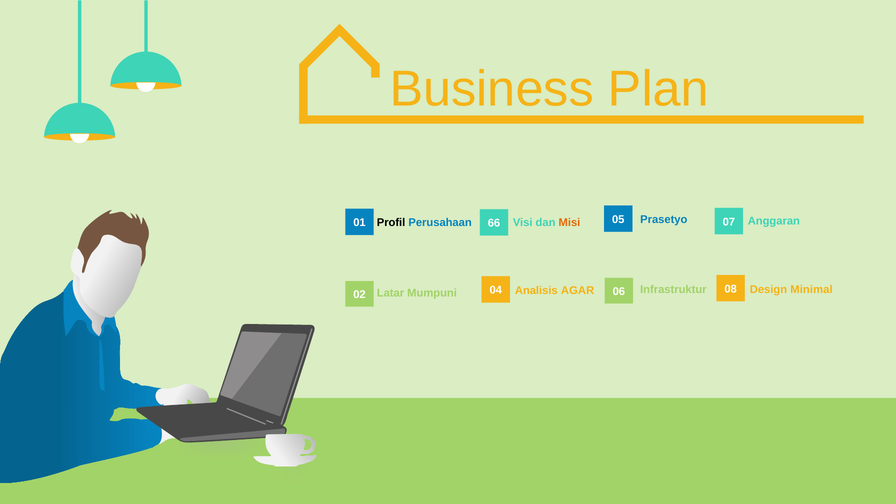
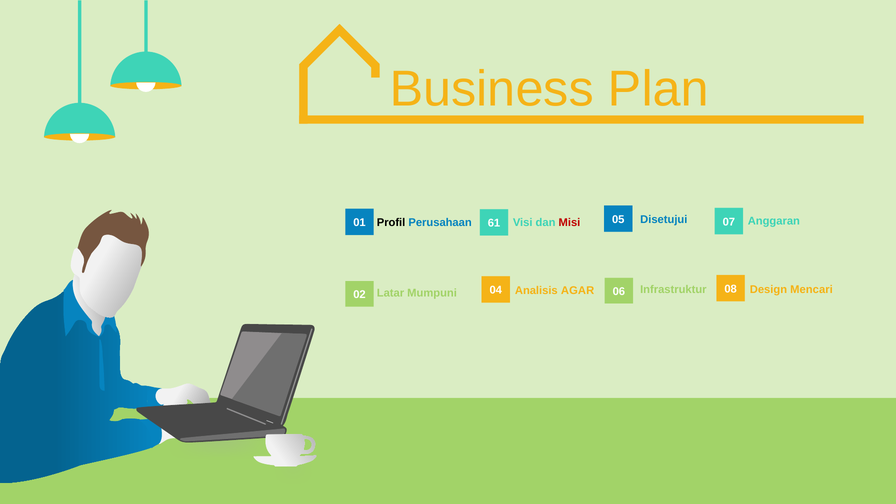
Prasetyo: Prasetyo -> Disetujui (664, 219)
Misi colour: orange -> red (569, 222)
66: 66 -> 61 (494, 223)
Minimal: Minimal -> Mencari (812, 289)
